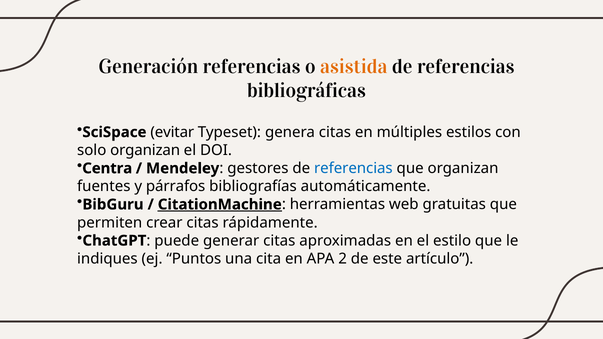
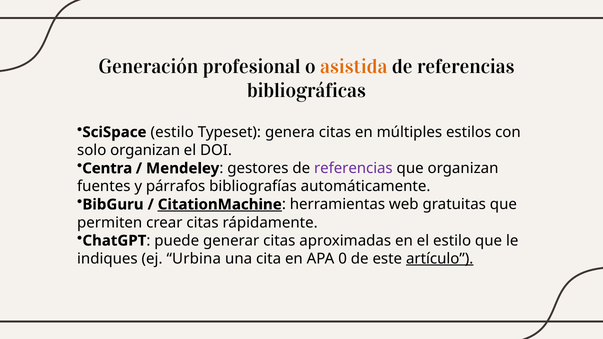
Generación referencias: referencias -> profesional (252, 66)
SciSpace evitar: evitar -> estilo (172, 132)
referencias colour: blue -> purple (353, 168)
Puntos: Puntos -> Urbina (194, 259)
2: 2 -> 0 (343, 259)
artículo underline: none -> present (440, 259)
